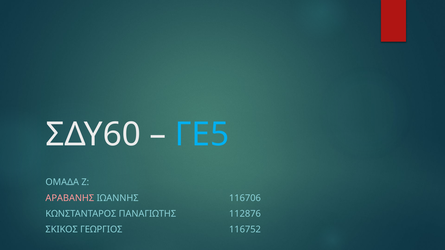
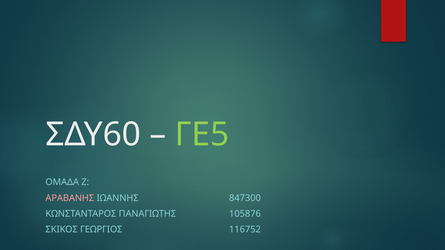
ΓΕ5 colour: light blue -> light green (202, 135)
116706: 116706 -> 847300 (245, 198)
112876: 112876 -> 105876 (245, 214)
